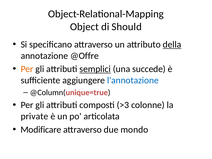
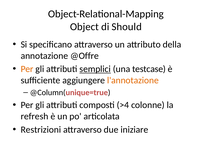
della underline: present -> none (172, 44)
succede: succede -> testcase (149, 69)
l'annotazione colour: blue -> orange (133, 80)
>3: >3 -> >4 (123, 105)
private: private -> refresh (35, 116)
Modificare: Modificare -> Restrizioni (41, 130)
mondo: mondo -> iniziare (134, 130)
